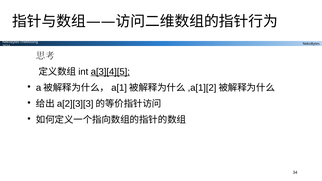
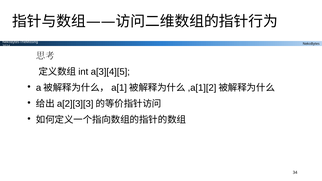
a[3][4][5 underline: present -> none (110, 72)
